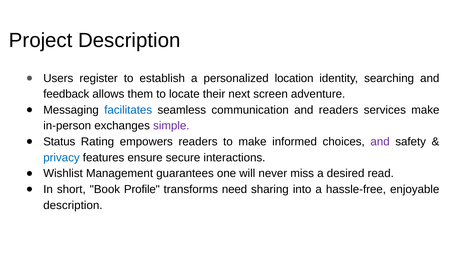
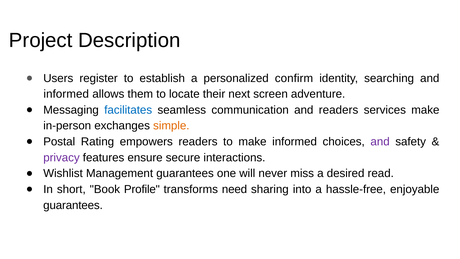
location: location -> confirm (294, 78)
feedback: feedback -> informed (66, 94)
simple colour: purple -> orange (171, 126)
Status: Status -> Postal (59, 142)
privacy colour: blue -> purple (61, 157)
description: description -> guarantees (73, 205)
